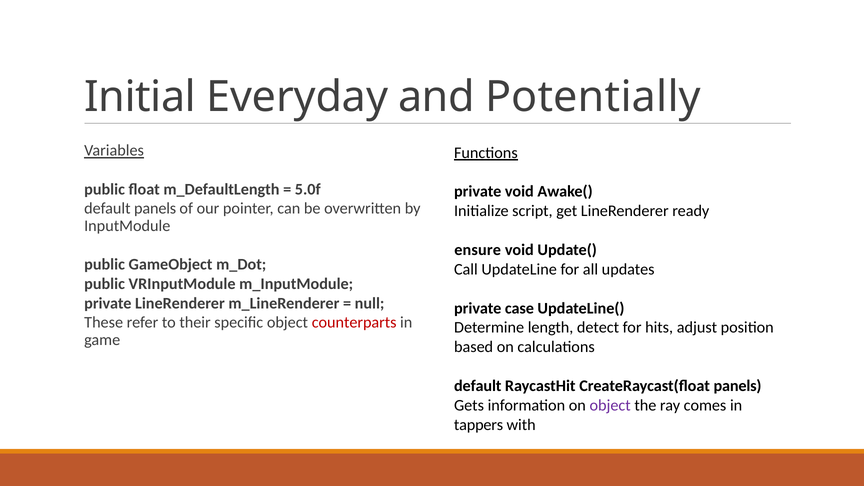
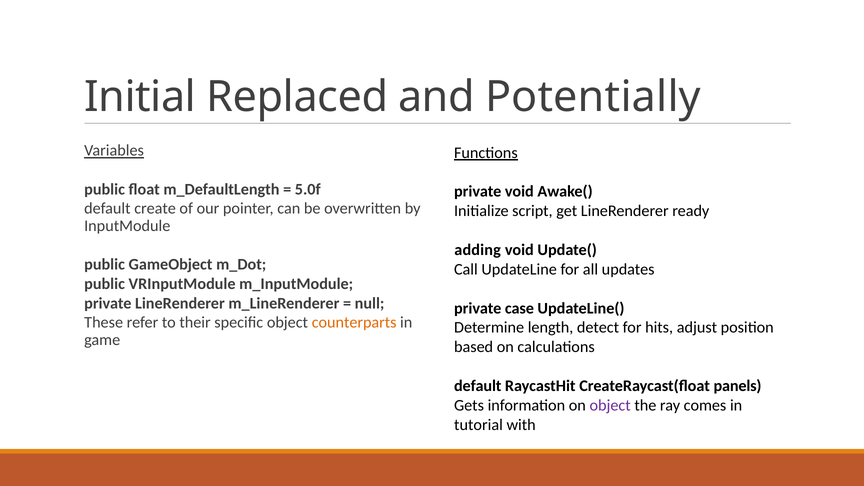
Everyday: Everyday -> Replaced (297, 97)
default panels: panels -> create (155, 208)
ensure: ensure -> adding (478, 250)
counterparts colour: red -> orange (354, 323)
tappers: tappers -> tutorial (478, 425)
